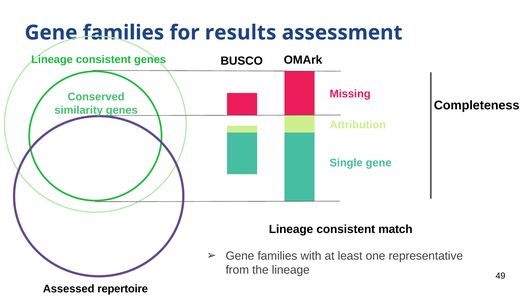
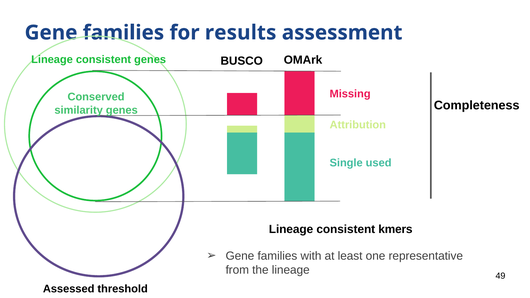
Single gene: gene -> used (379, 163)
match: match -> kmers (395, 230)
repertoire: repertoire -> threshold (123, 289)
